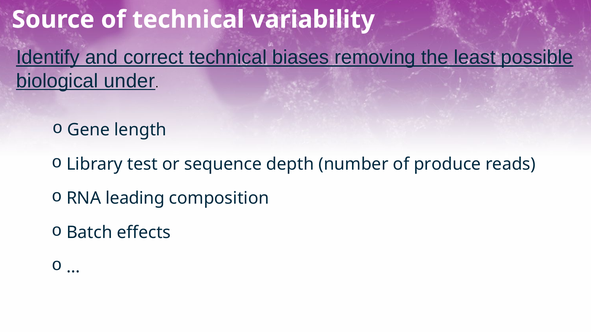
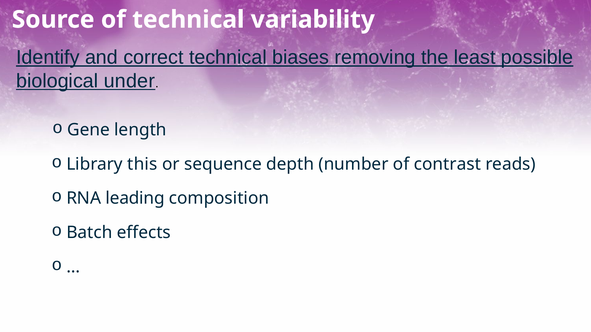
test: test -> this (142, 164)
produce: produce -> contrast (447, 164)
